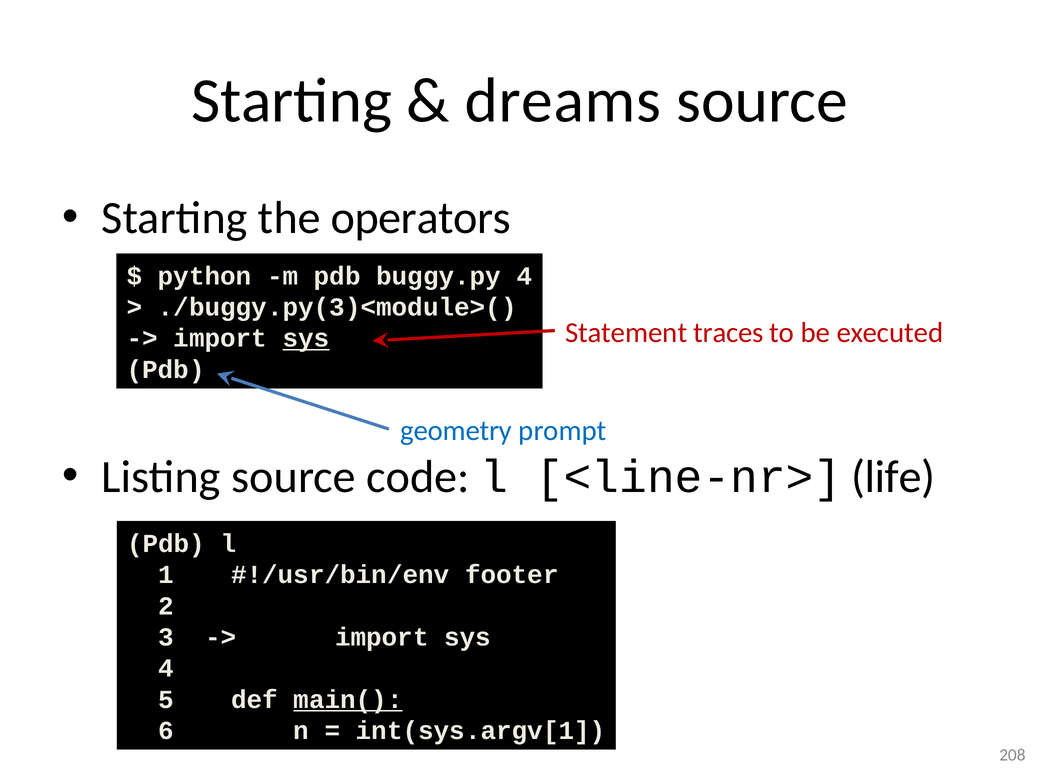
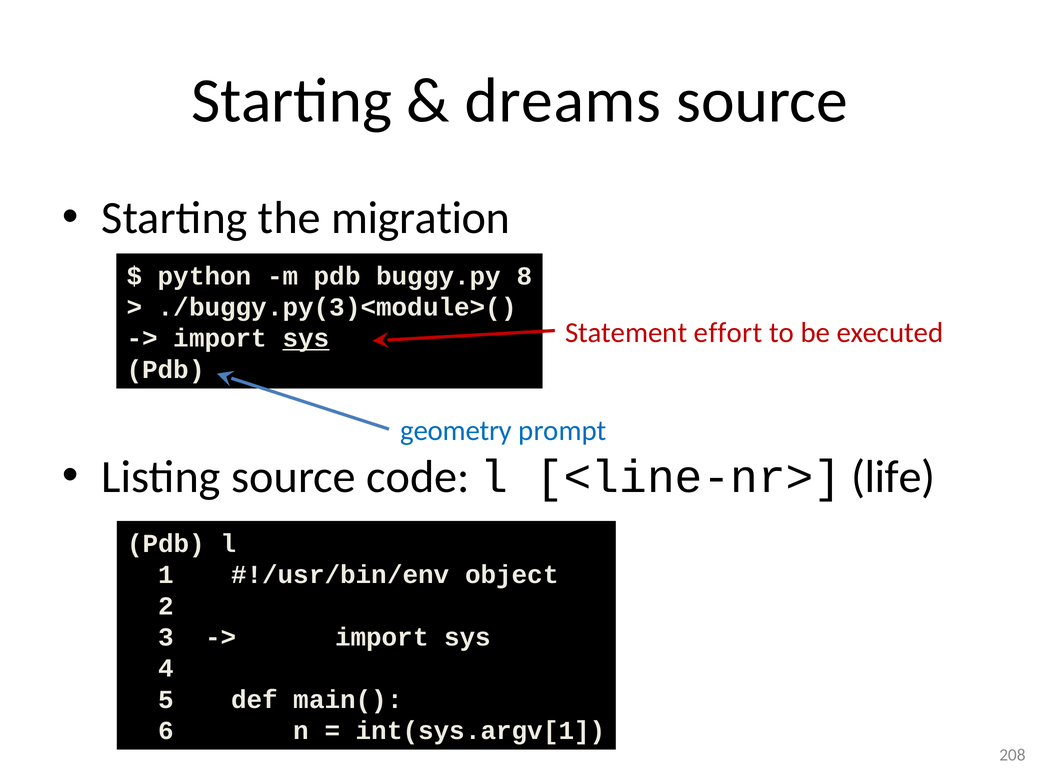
operators: operators -> migration (421, 218)
buggy.py 4: 4 -> 8 (524, 276)
traces: traces -> effort (728, 333)
footer: footer -> object (512, 575)
main( underline: present -> none (348, 700)
